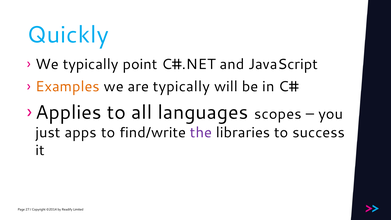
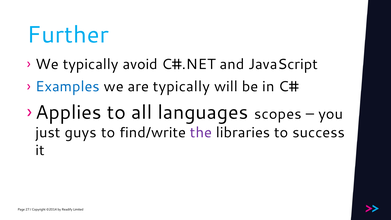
Quickly: Quickly -> Further (68, 35)
point: point -> avoid (140, 64)
Examples colour: orange -> blue (68, 87)
apps: apps -> guys (81, 133)
